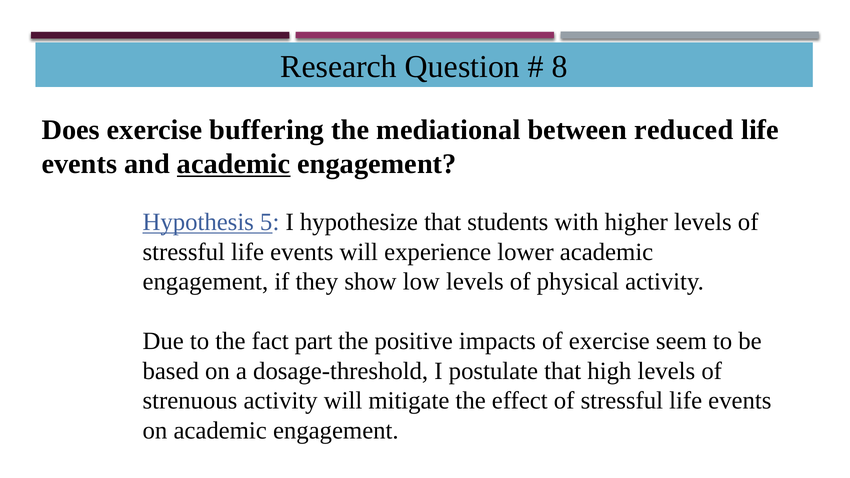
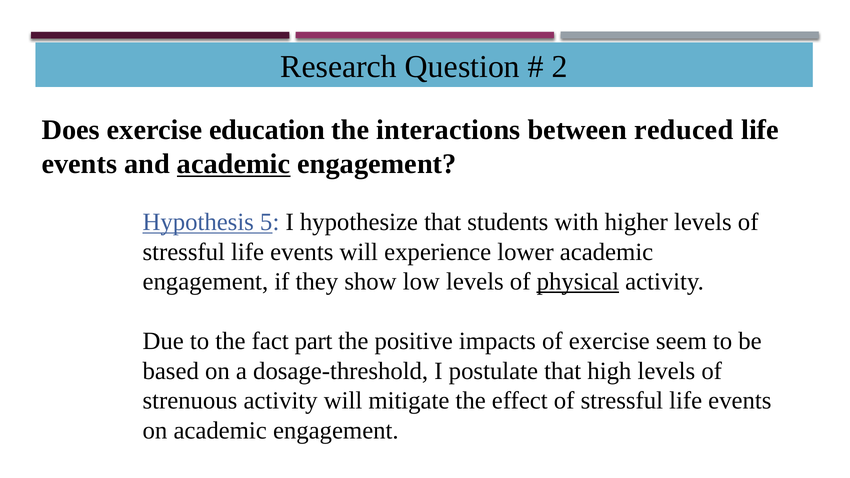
8: 8 -> 2 (560, 67)
buffering: buffering -> education (267, 130)
mediational: mediational -> interactions (448, 130)
physical underline: none -> present (578, 282)
